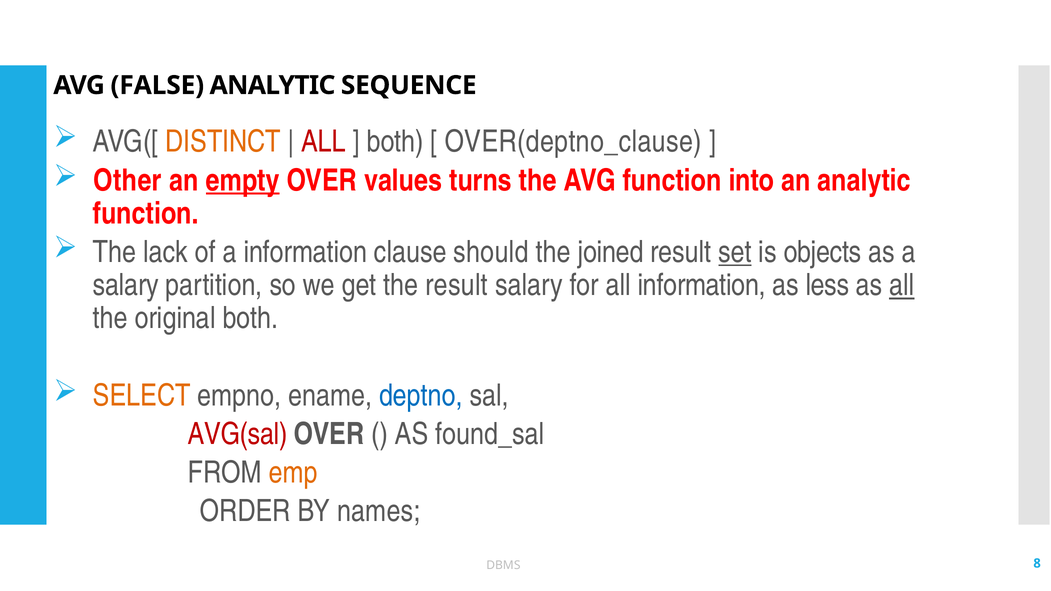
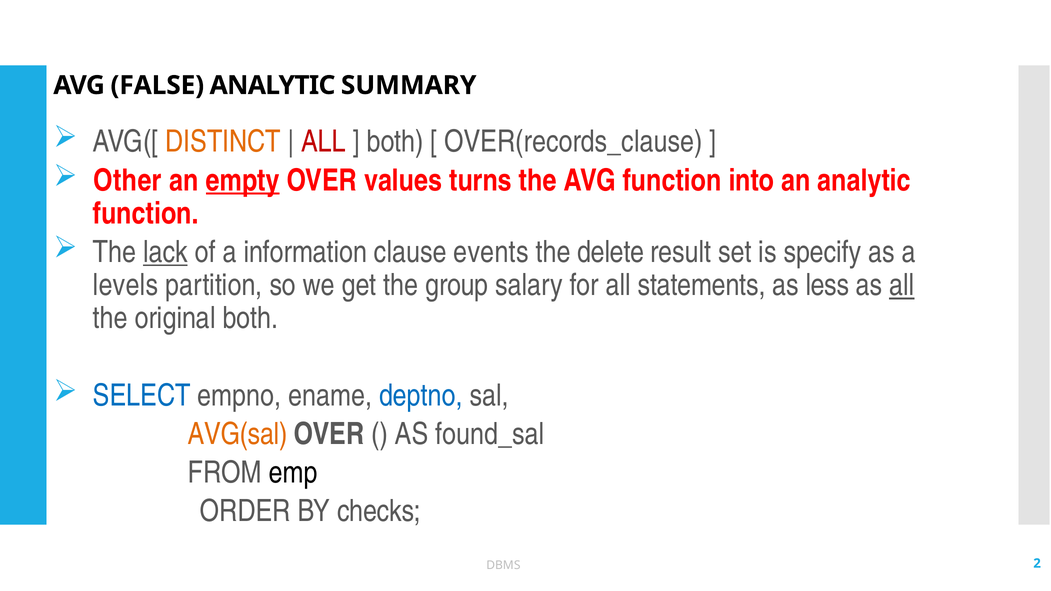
SEQUENCE: SEQUENCE -> SUMMARY (409, 85)
OVER(deptno_clause: OVER(deptno_clause -> OVER(records_clause (573, 142)
lack underline: none -> present (165, 252)
should: should -> events (491, 252)
joined: joined -> delete (611, 252)
set underline: present -> none (735, 252)
objects: objects -> specify (822, 252)
salary: salary -> levels (126, 285)
the result: result -> group (457, 285)
all information: information -> statements (702, 285)
SELECT colour: orange -> blue (142, 396)
AVG(sal colour: red -> orange (238, 434)
emp colour: orange -> black (293, 473)
names: names -> checks (379, 511)
8: 8 -> 2 (1037, 564)
